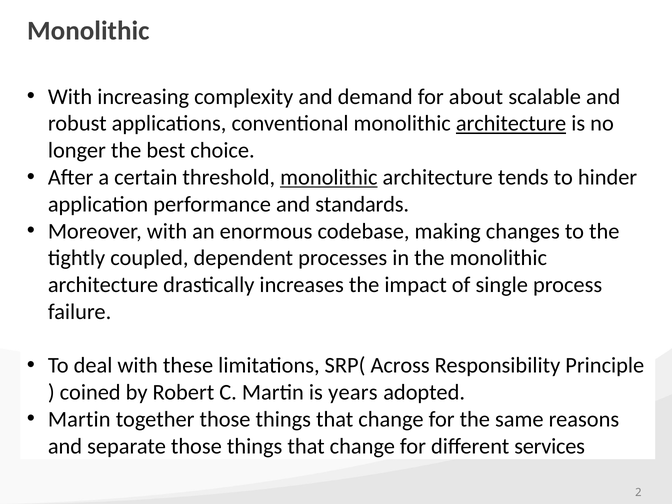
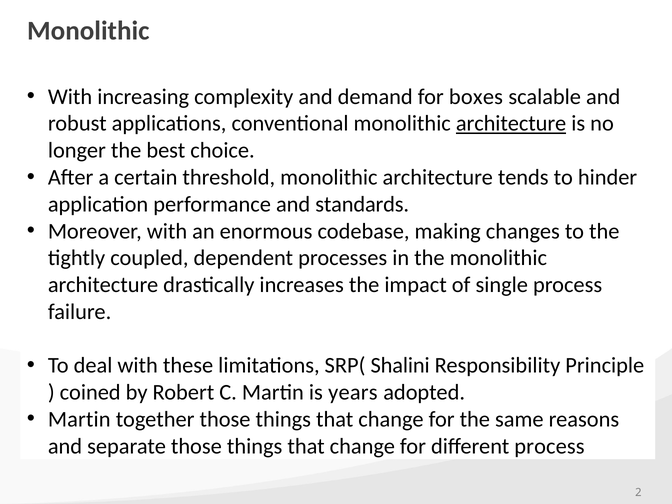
about: about -> boxes (476, 97)
monolithic underline: present -> none (329, 177)
Across: Across -> Shalini (400, 366)
different services: services -> process (549, 446)
